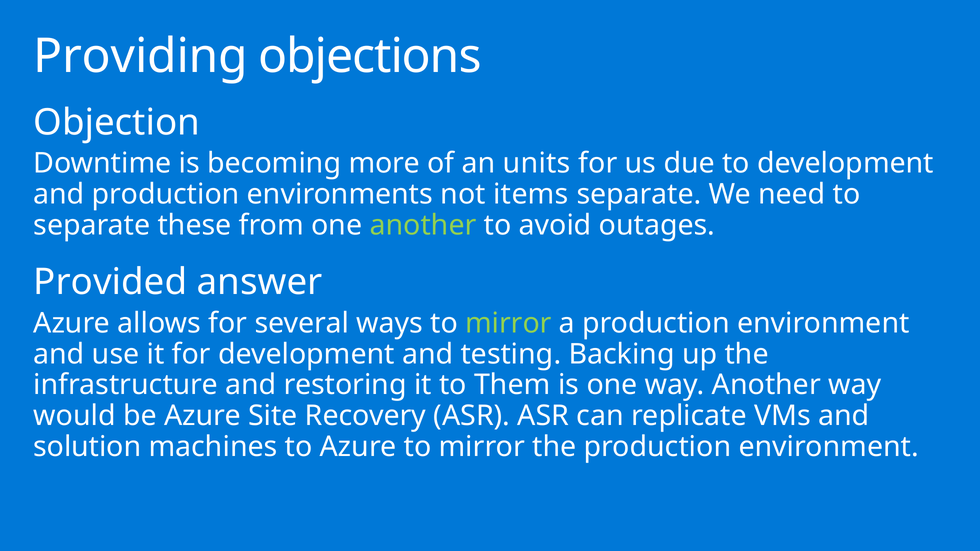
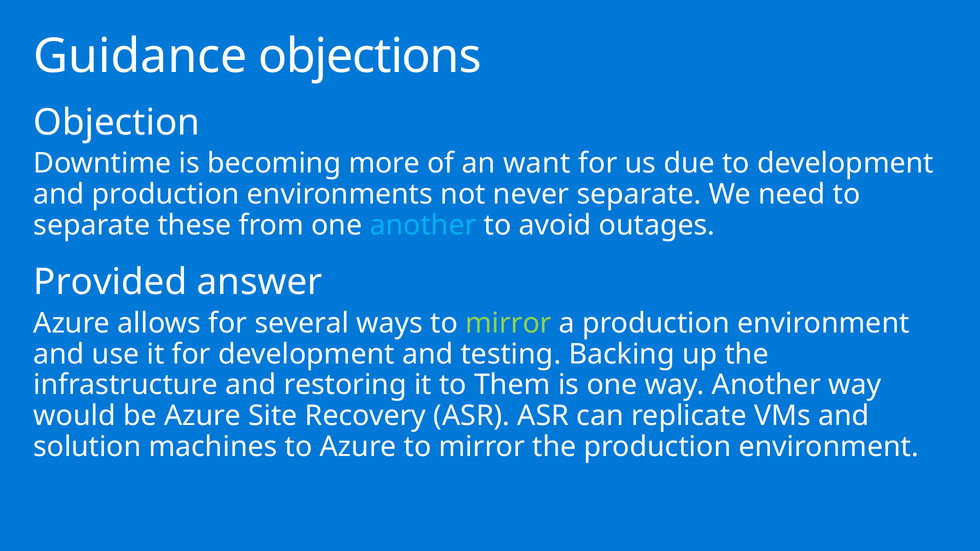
Providing: Providing -> Guidance (141, 56)
units: units -> want (537, 164)
items: items -> never (531, 195)
another colour: light green -> light blue (423, 225)
